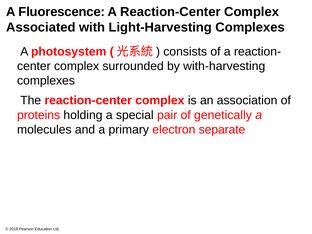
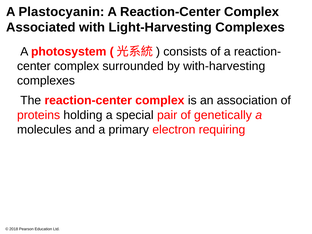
Fluorescence: Fluorescence -> Plastocyanin (62, 12)
separate: separate -> requiring (222, 130)
